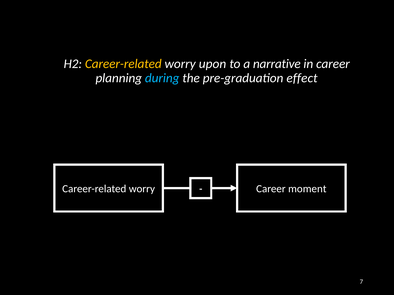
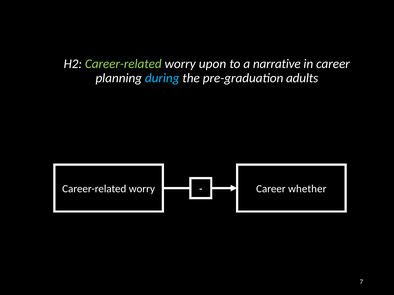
Career-related colour: yellow -> light green (123, 64)
effect: effect -> adults (302, 78)
moment: moment -> whether (307, 189)
